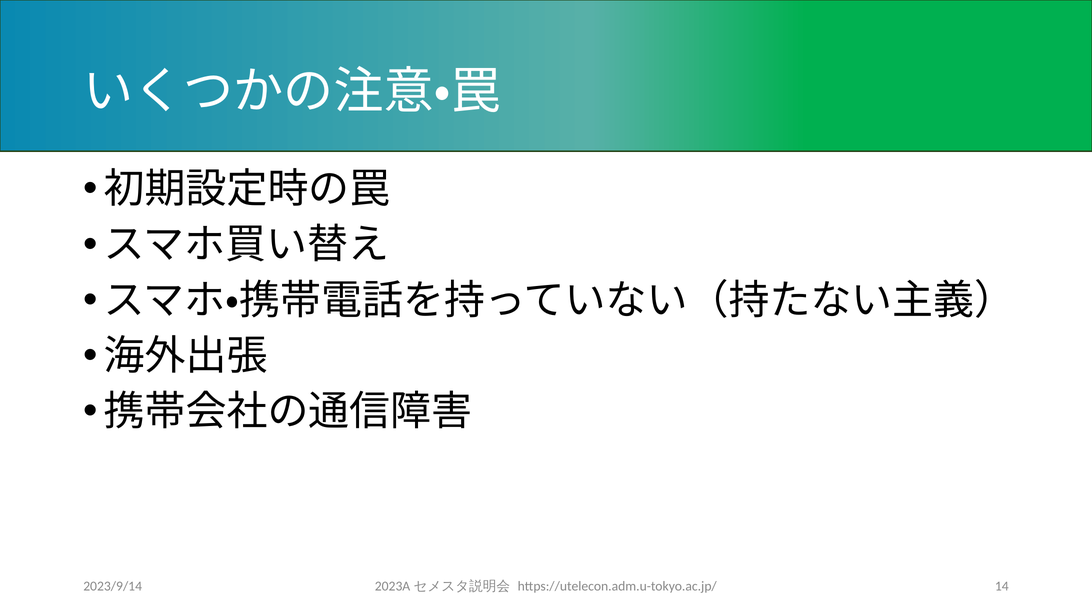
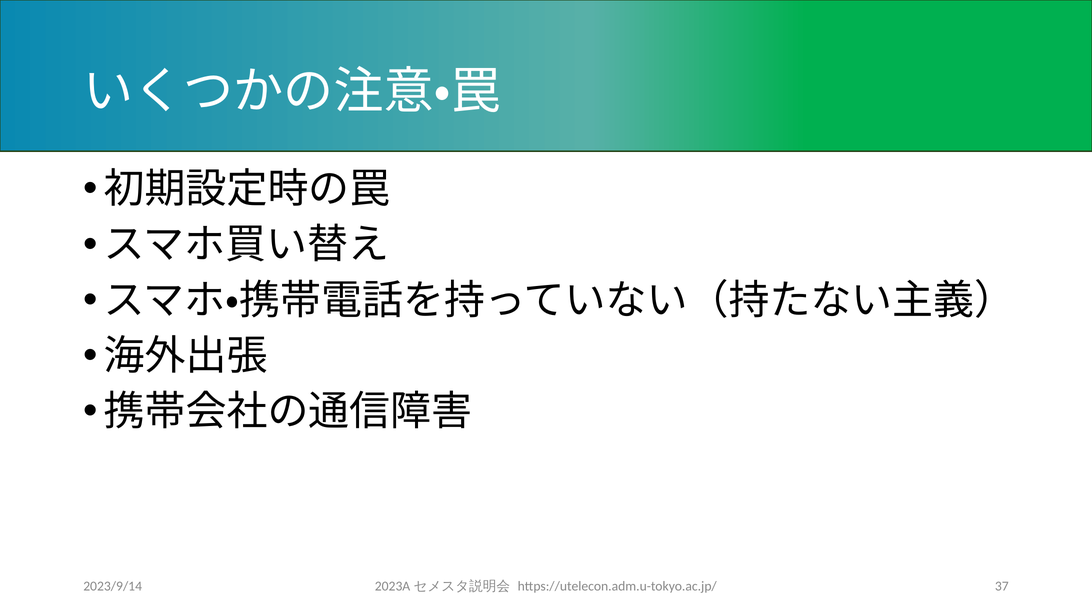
14: 14 -> 37 (1002, 586)
